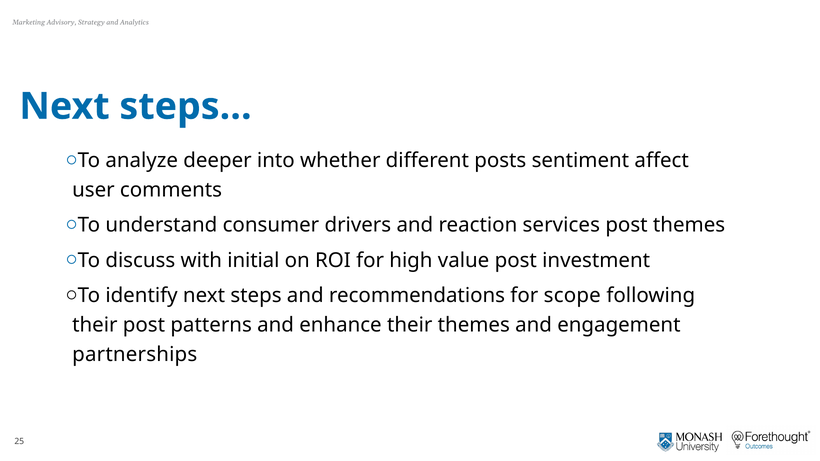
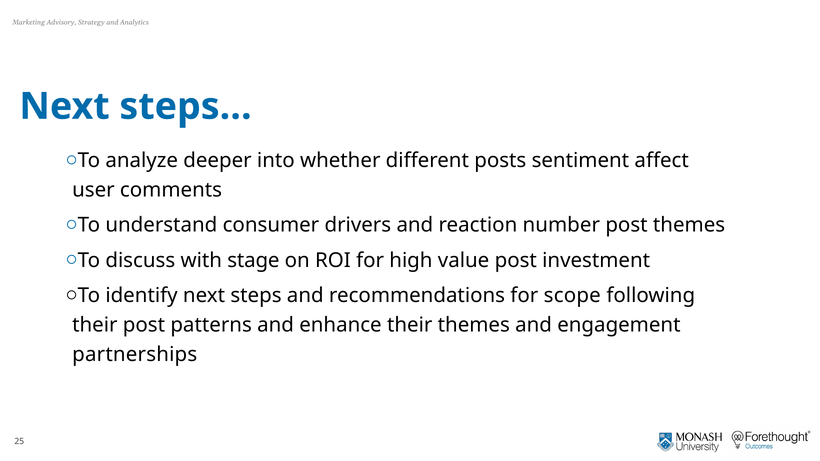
services: services -> number (561, 225)
initial: initial -> stage (253, 260)
